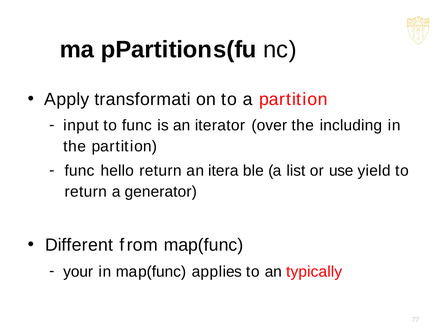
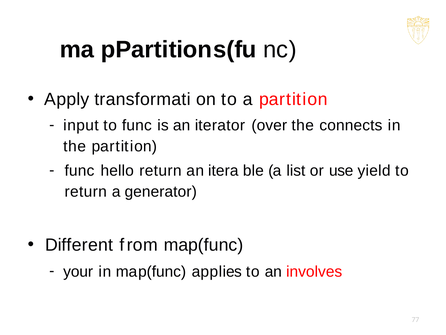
including: including -> connects (351, 125)
typically: typically -> involves (314, 271)
